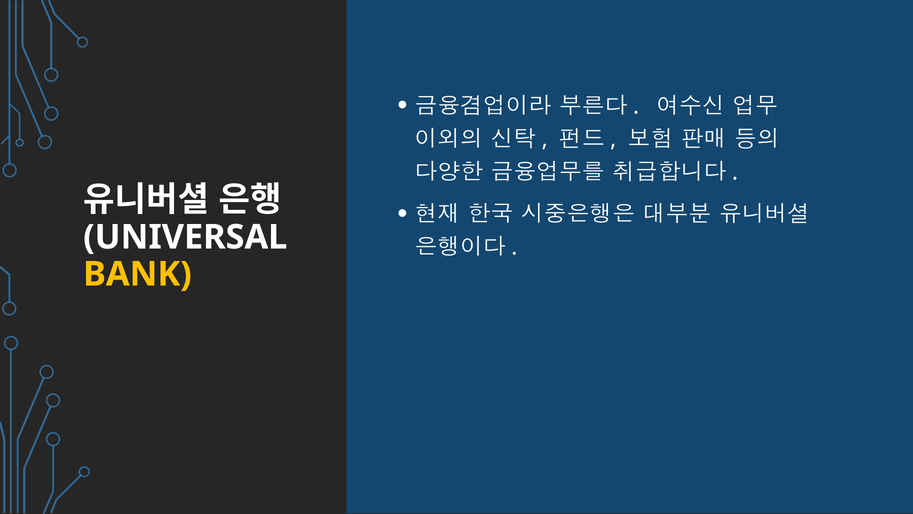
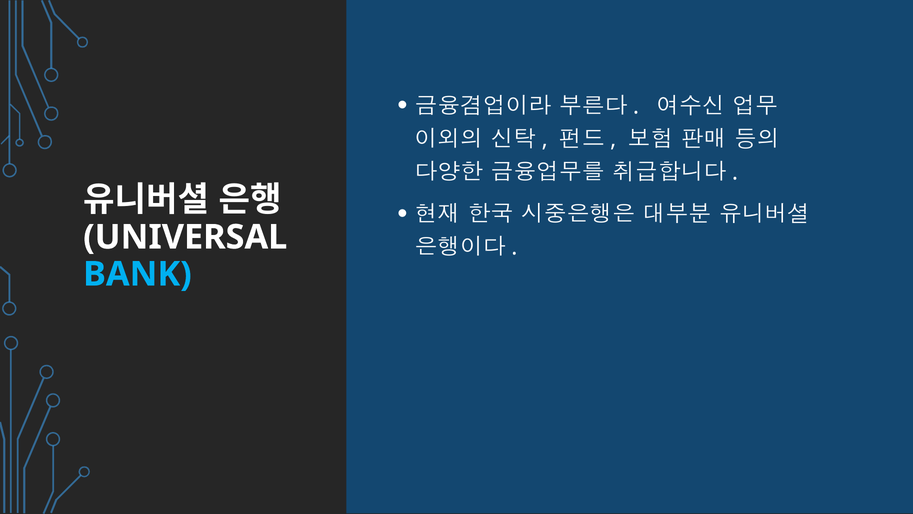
BANK colour: yellow -> light blue (137, 274)
